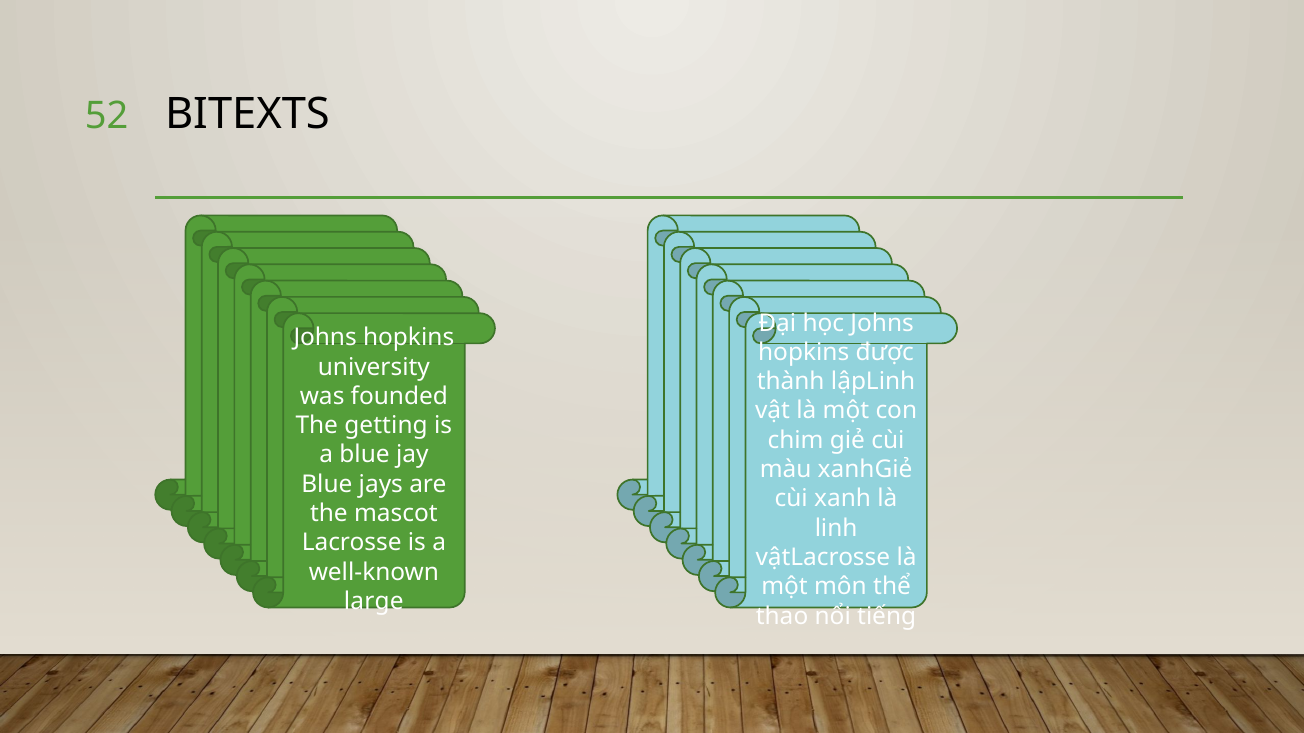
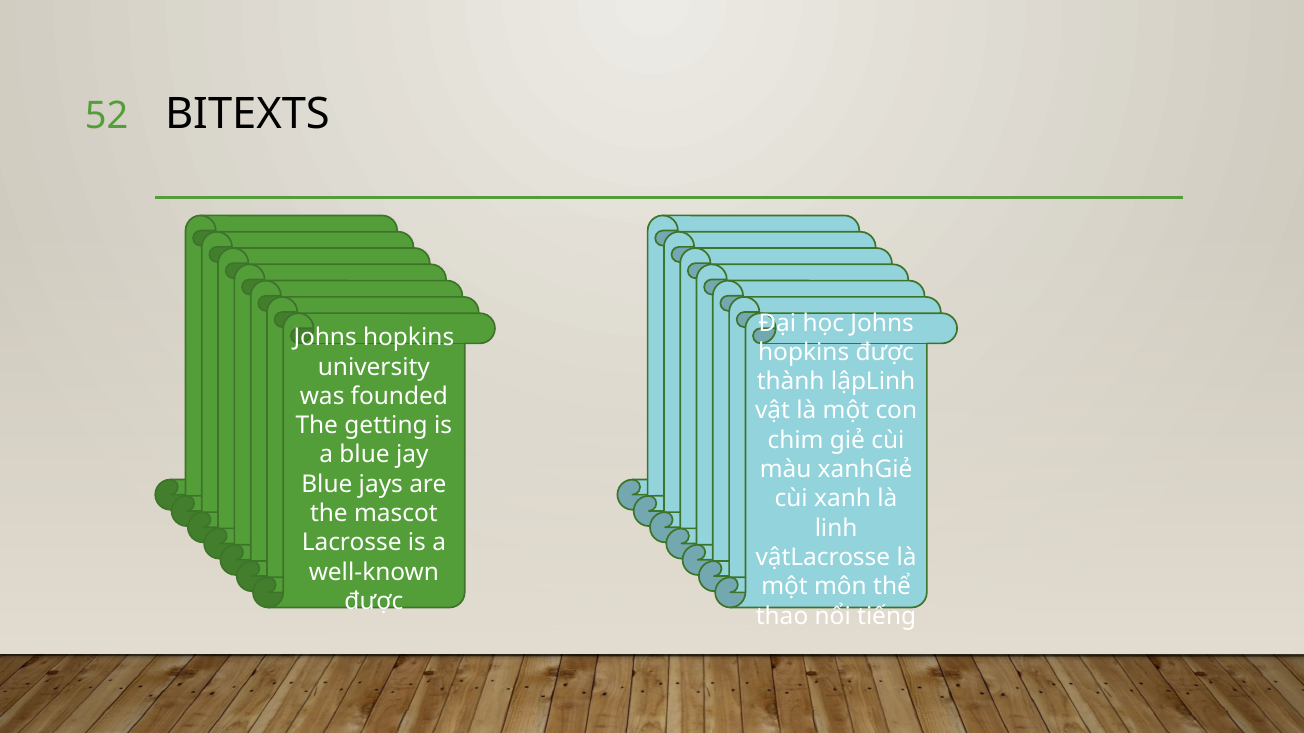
large: large -> được (374, 602)
